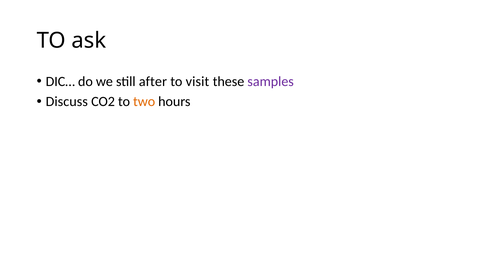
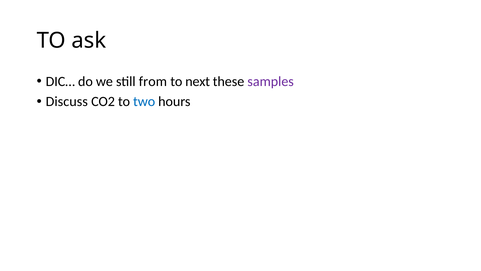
after: after -> from (153, 81)
visit: visit -> next (198, 81)
two colour: orange -> blue (144, 101)
